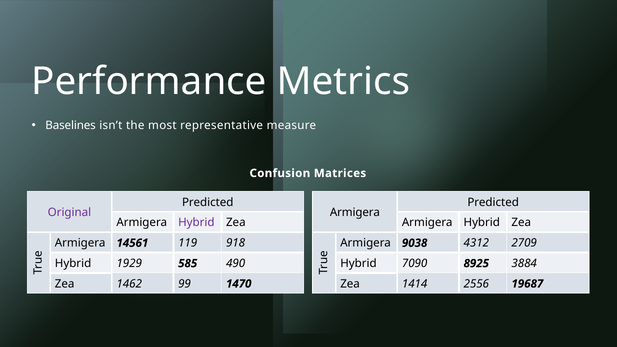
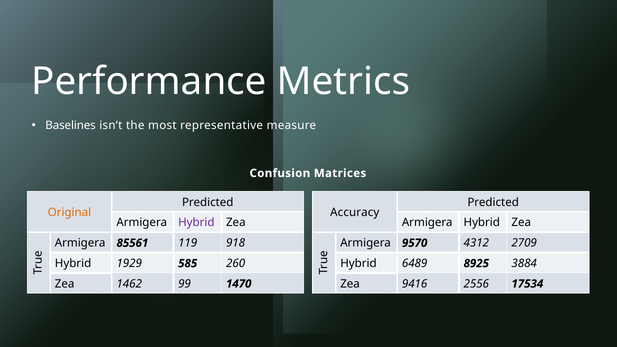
Original colour: purple -> orange (69, 213)
Armigera: Armigera -> Accuracy (355, 213)
14561: 14561 -> 85561 (132, 243)
9038: 9038 -> 9570 (415, 243)
490: 490 -> 260 (236, 263)
7090: 7090 -> 6489 (415, 263)
1414: 1414 -> 9416 (415, 284)
19687: 19687 -> 17534 (527, 284)
